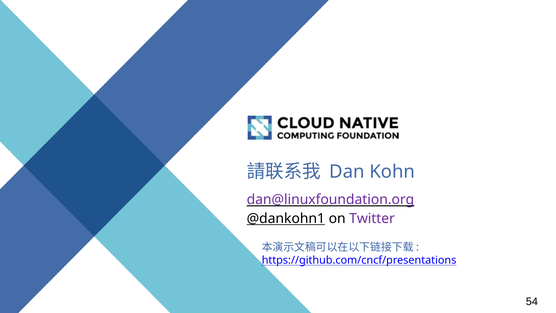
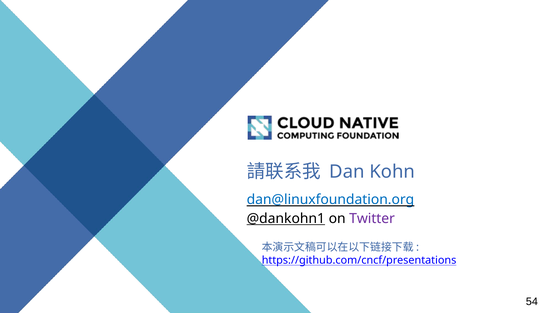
dan@linuxfoundation.org colour: purple -> blue (330, 199)
